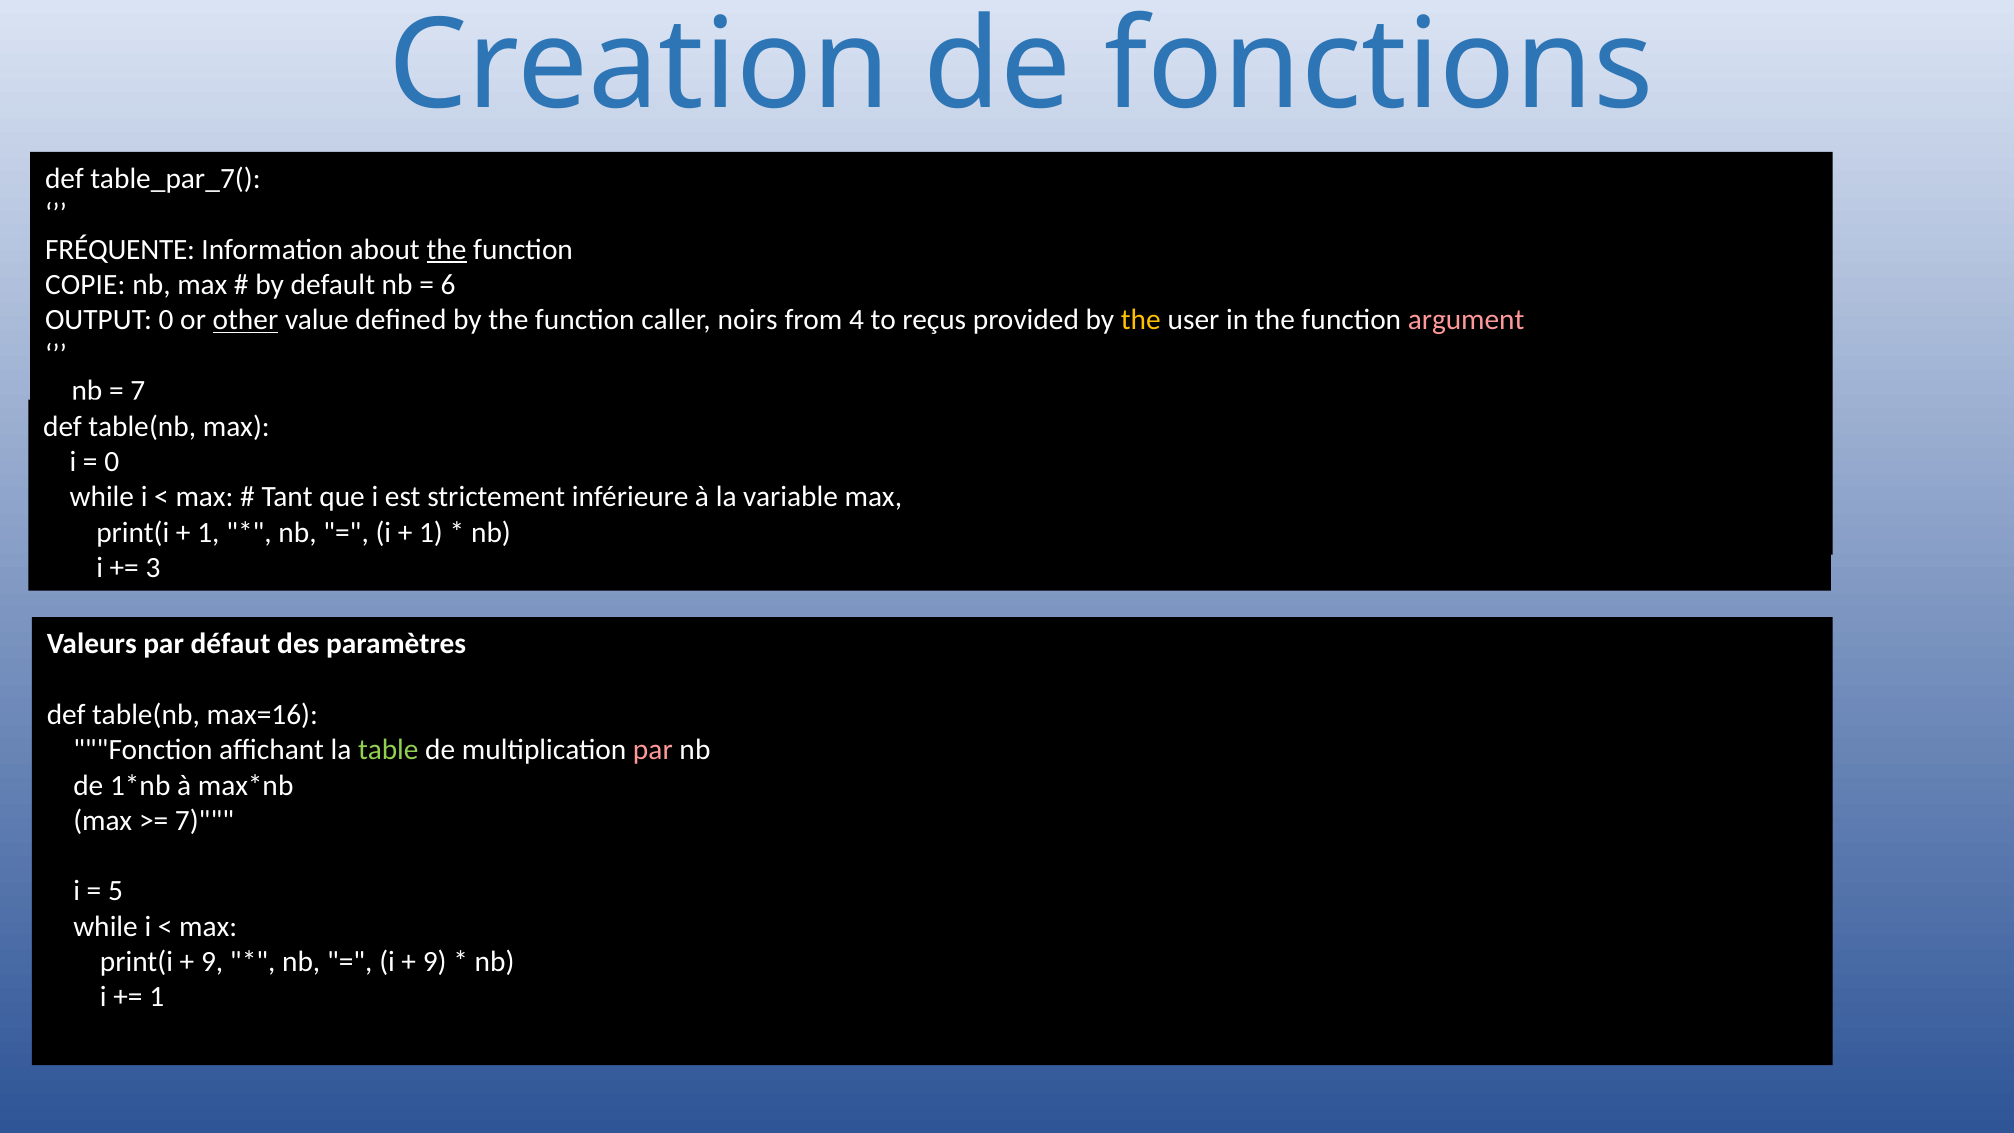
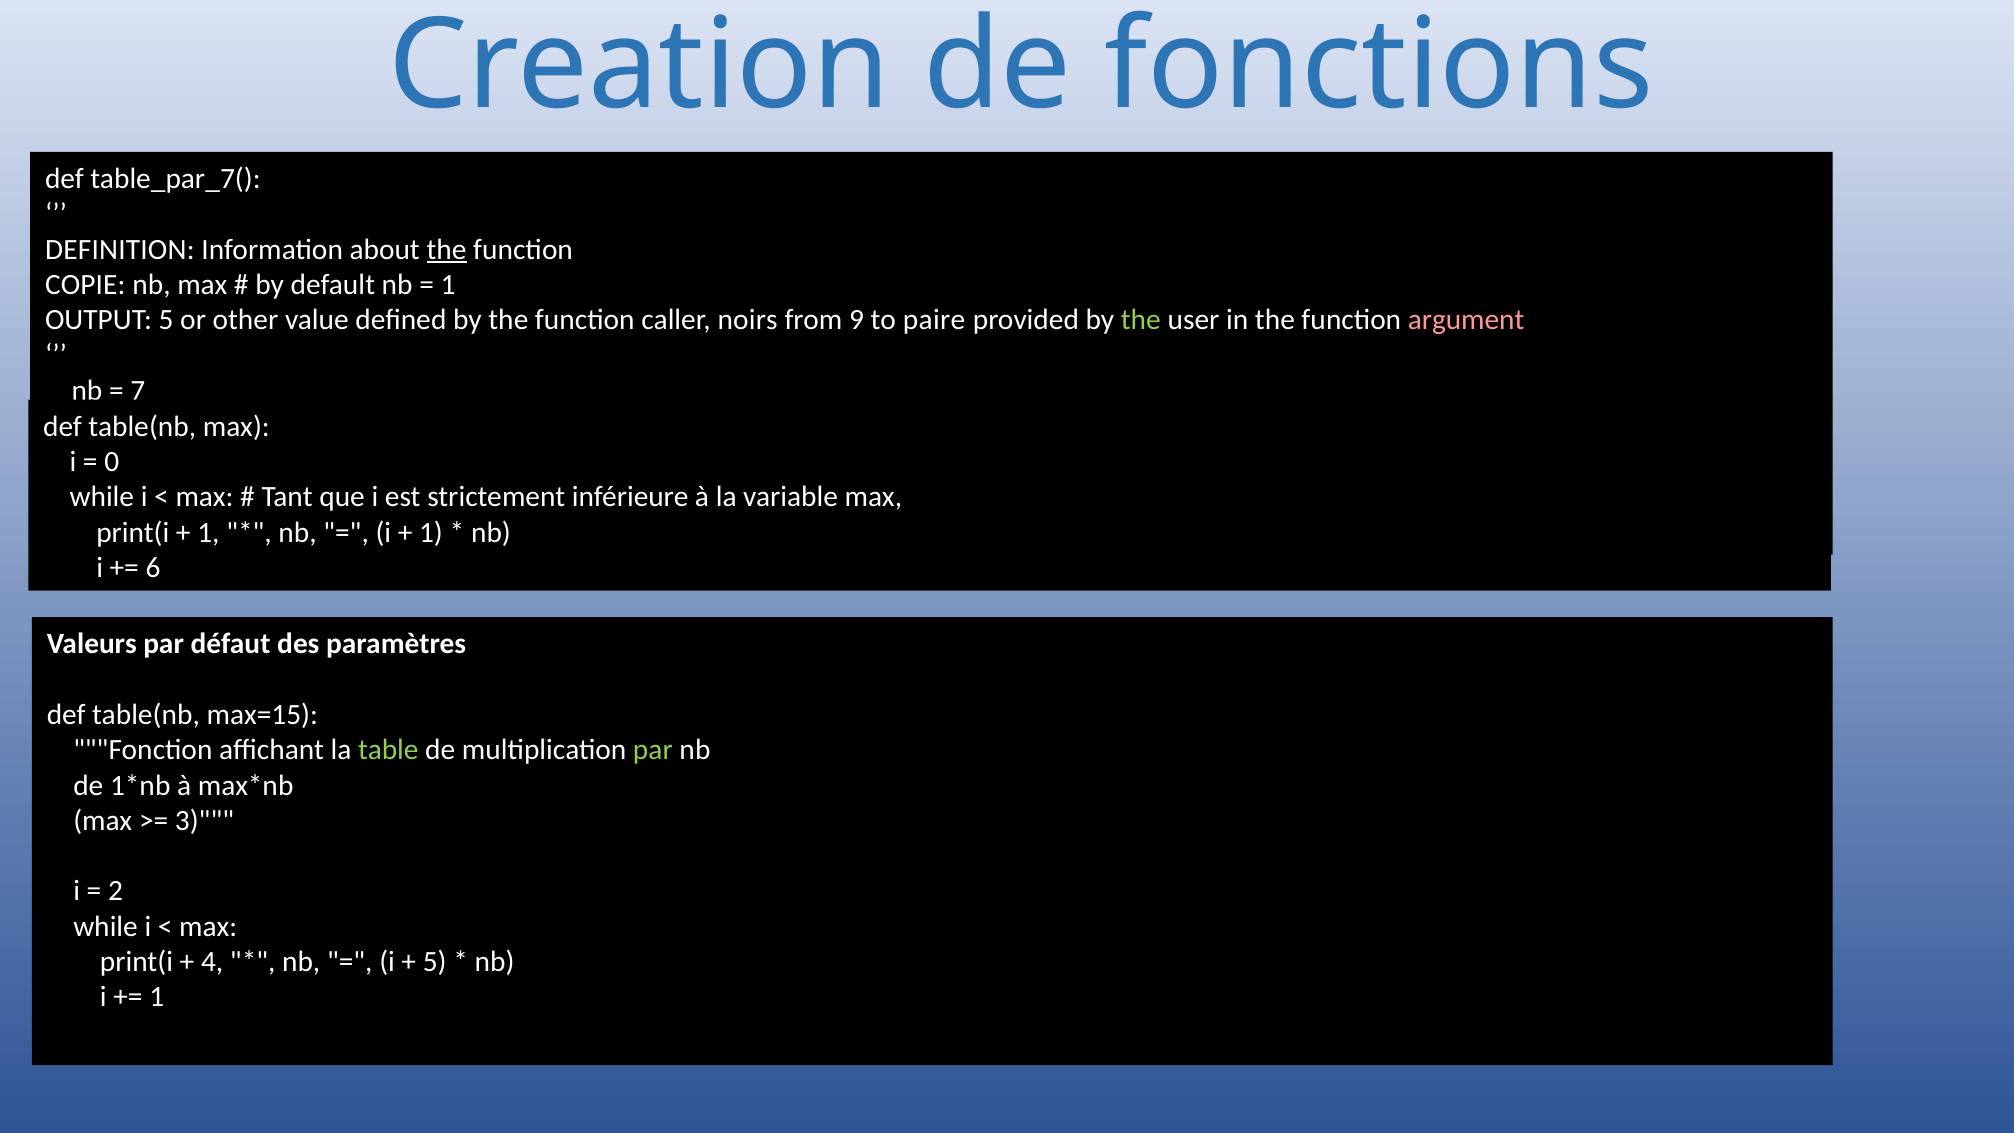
FRÉQUENTE: FRÉQUENTE -> DEFINITION (120, 249)
6: 6 -> 1 (448, 285)
OUTPUT 0: 0 -> 5 (166, 320)
other underline: present -> none (245, 320)
4: 4 -> 9 (856, 320)
reçus: reçus -> paire (934, 320)
the colour: yellow -> light green (1141, 320)
3: 3 -> 6 (153, 568)
max=16: max=16 -> max=15 (262, 715)
par colour: pink -> light green (653, 750)
7: 7 -> 3 (204, 820)
5: 5 -> 2 (115, 891)
9: 9 -> 4 (212, 962)
9: 9 -> 5 (435, 962)
